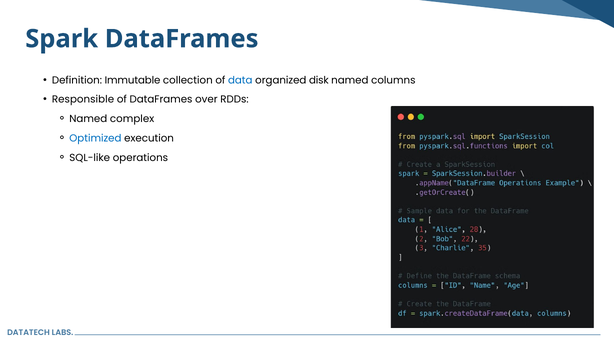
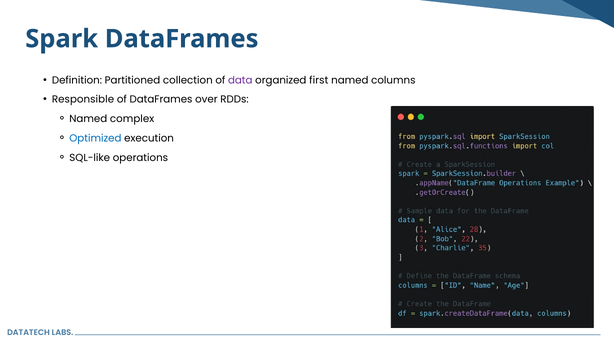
Immutable: Immutable -> Partitioned (132, 80)
data colour: blue -> purple (240, 80)
disk: disk -> first (319, 80)
